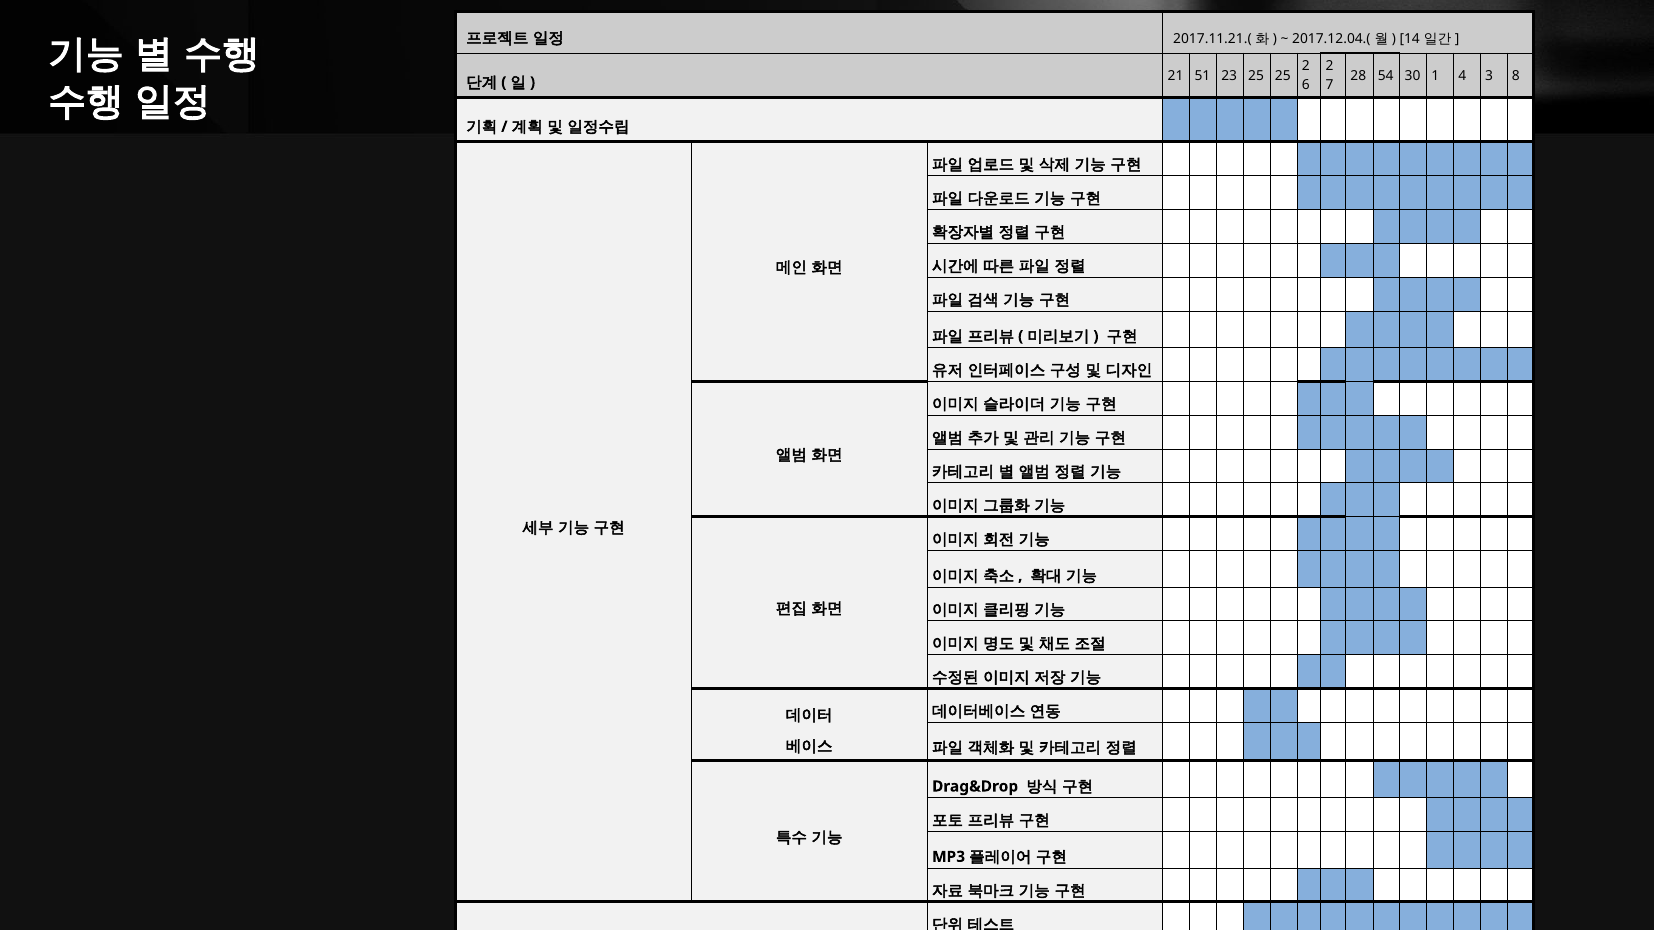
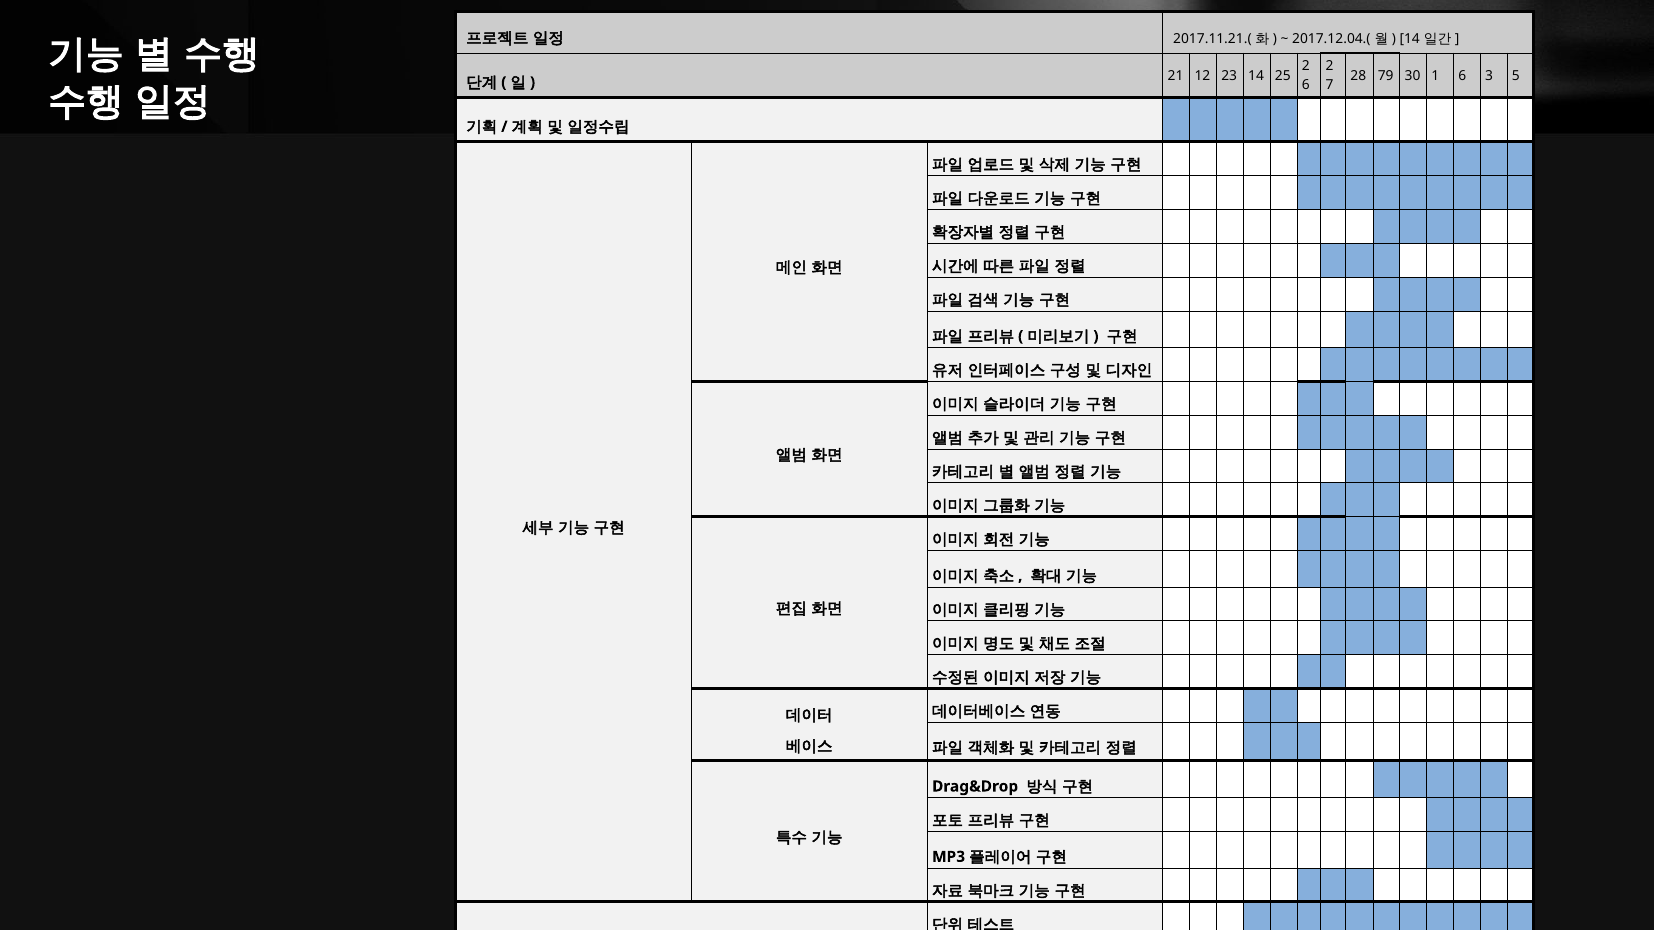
54: 54 -> 79 (1386, 76)
1 4: 4 -> 6 (1462, 76)
8: 8 -> 5 (1516, 76)
51: 51 -> 12 (1202, 76)
23 25: 25 -> 14 (1256, 76)
